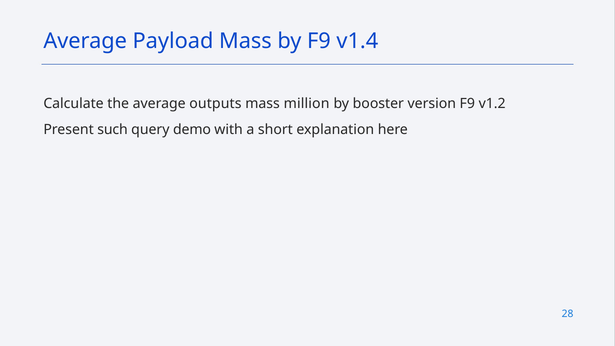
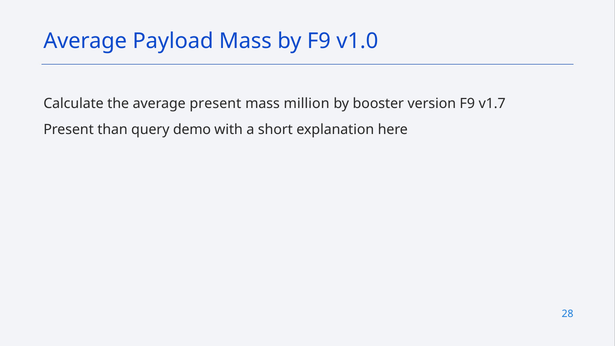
v1.4: v1.4 -> v1.0 (357, 41)
average outputs: outputs -> present (215, 104)
v1.2: v1.2 -> v1.7 (492, 104)
such: such -> than (113, 130)
